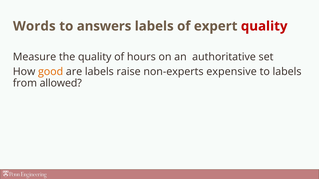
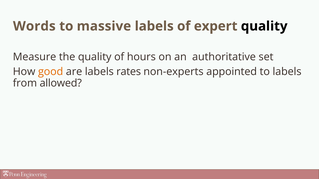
answers: answers -> massive (104, 26)
quality colour: red -> black (264, 26)
raise: raise -> rates (129, 72)
expensive: expensive -> appointed (232, 72)
